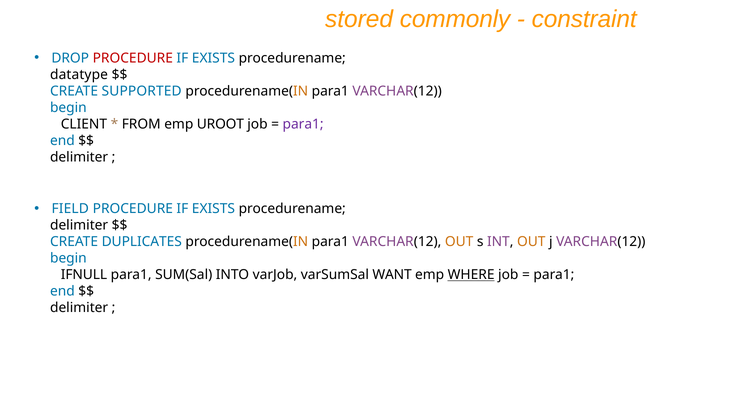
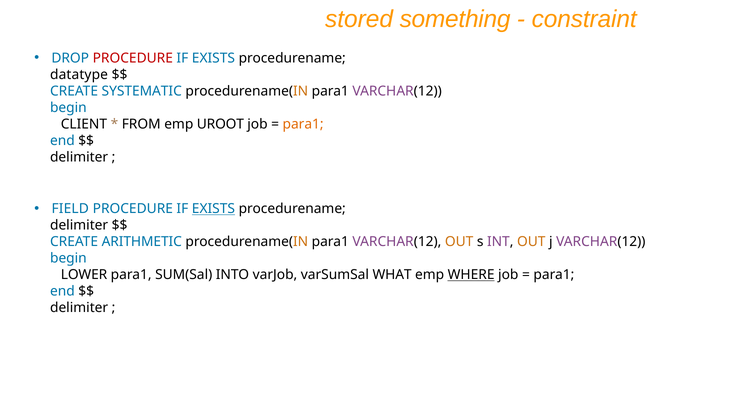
commonly: commonly -> something (455, 19)
SUPPORTED: SUPPORTED -> SYSTEMATIC (142, 91)
para1 colour: purple -> orange (303, 124)
EXISTS underline: none -> present (213, 209)
DUPLICATES: DUPLICATES -> ARITHMETIC (142, 242)
IFNULL: IFNULL -> LOWER (84, 275)
WANT: WANT -> WHAT (392, 275)
